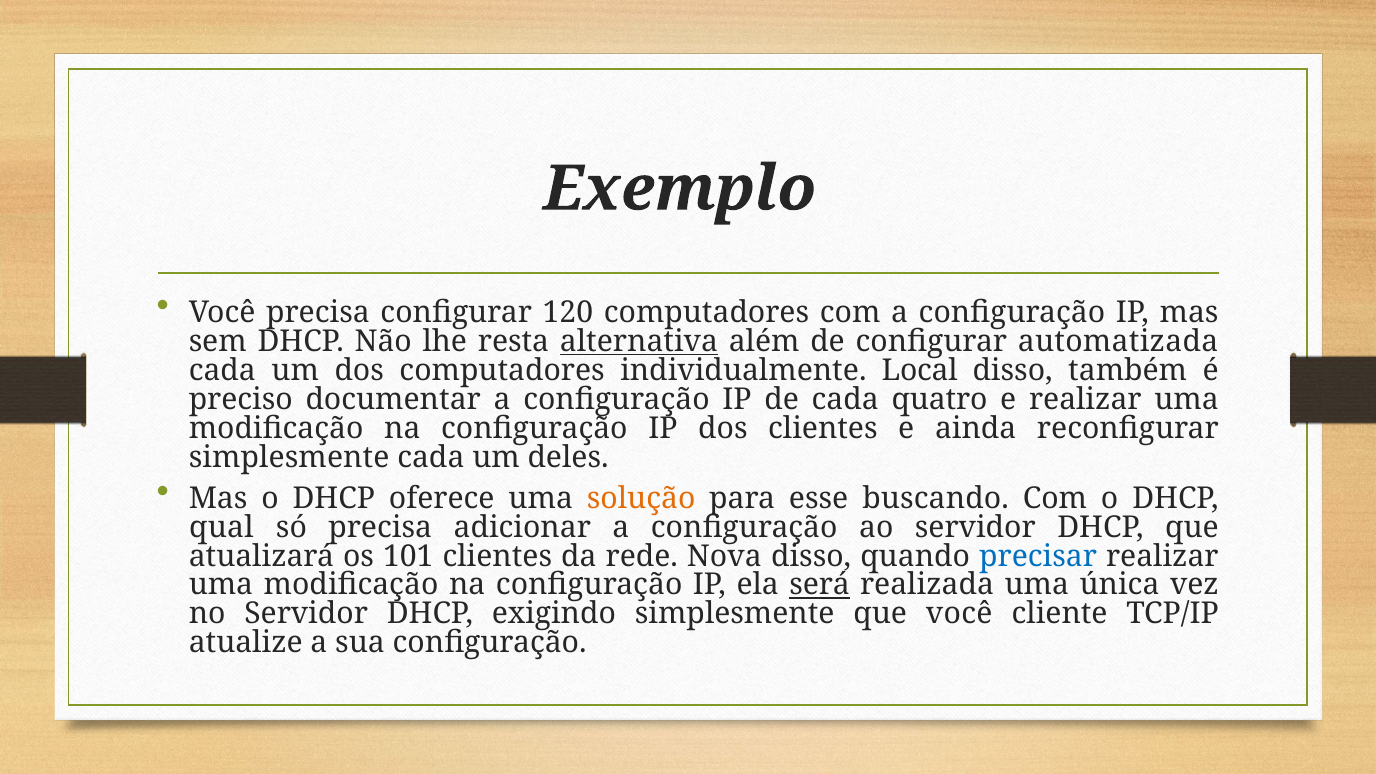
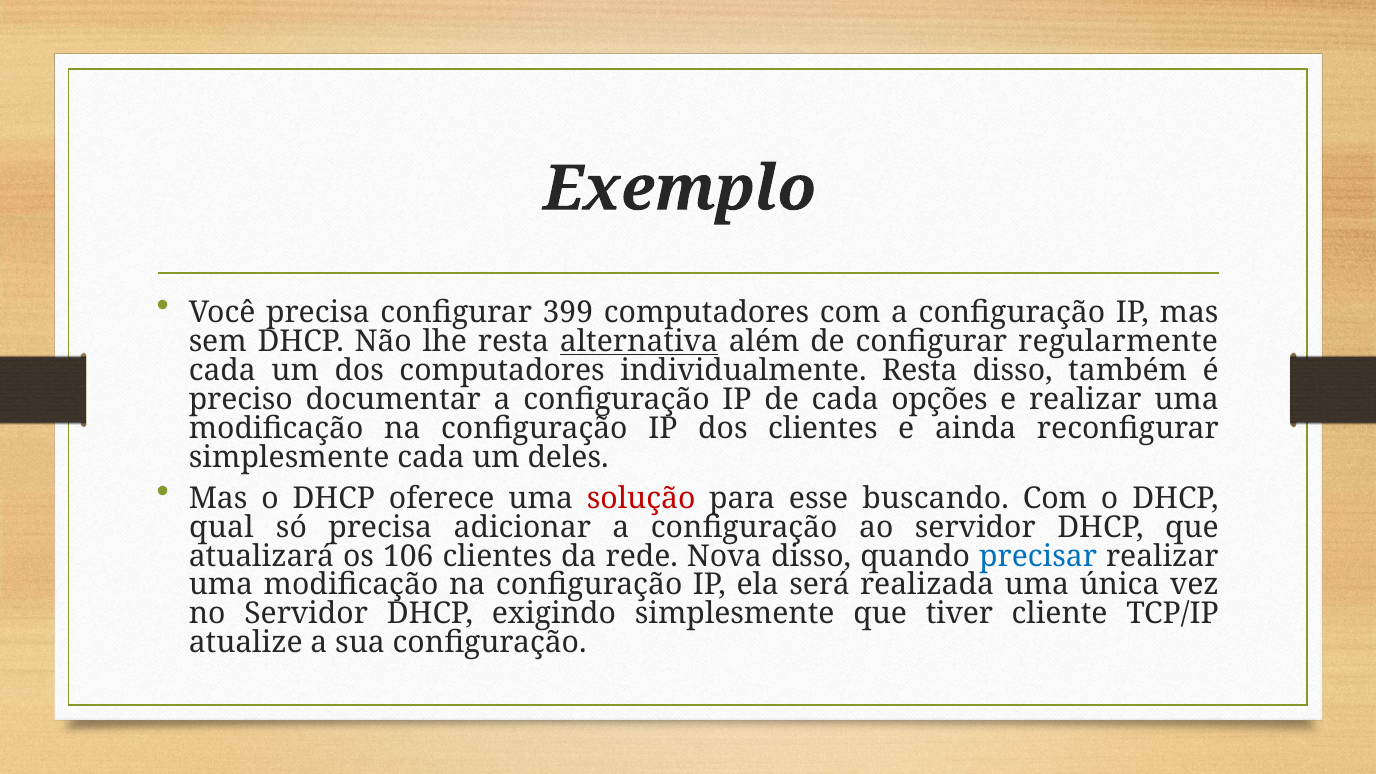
120: 120 -> 399 (568, 313)
automatizada: automatizada -> regularmente (1118, 342)
individualmente Local: Local -> Resta (920, 370)
quatro: quatro -> opções (940, 399)
solução colour: orange -> red (641, 498)
101: 101 -> 106 (408, 556)
será underline: present -> none (820, 585)
que você: você -> tiver (959, 614)
